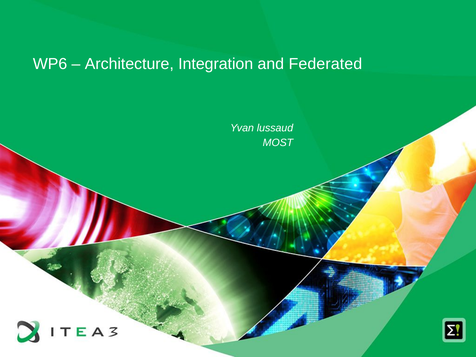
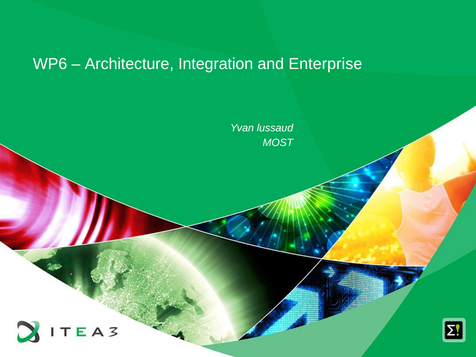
Federated: Federated -> Enterprise (325, 64)
